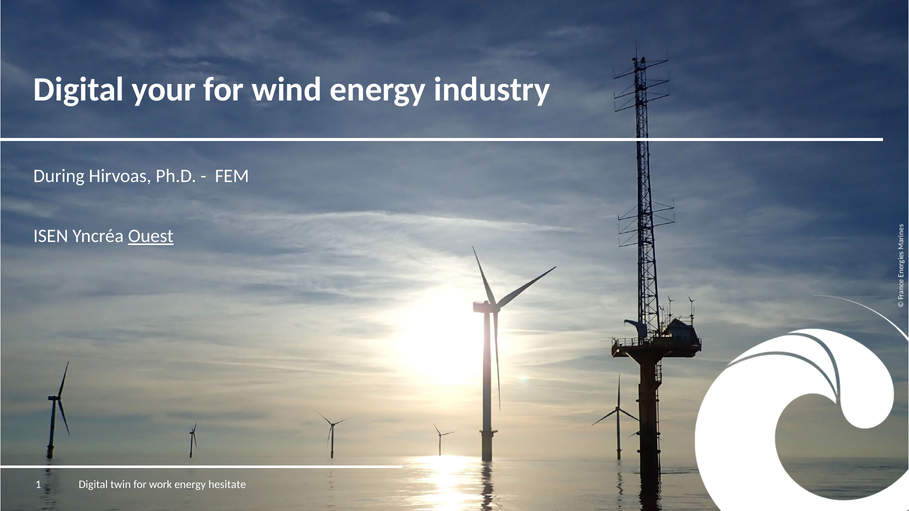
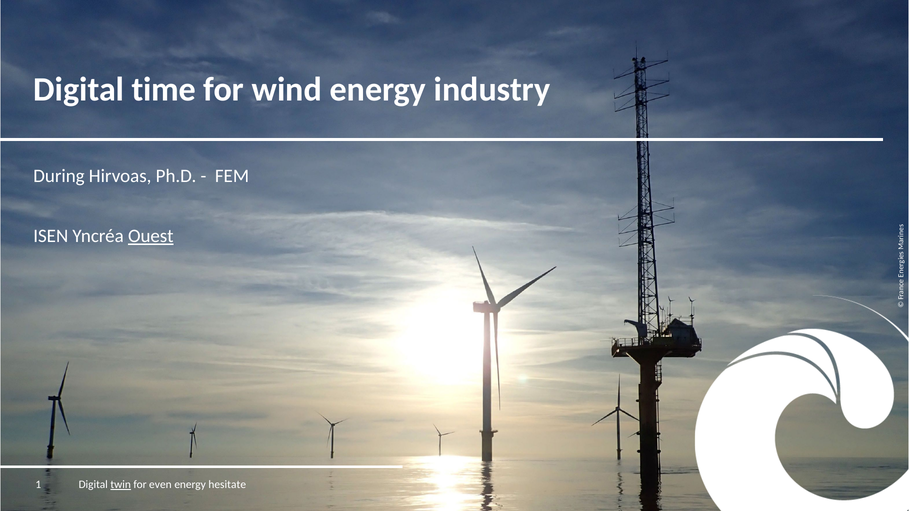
your: your -> time (164, 90)
twin underline: none -> present (121, 485)
work: work -> even (160, 485)
